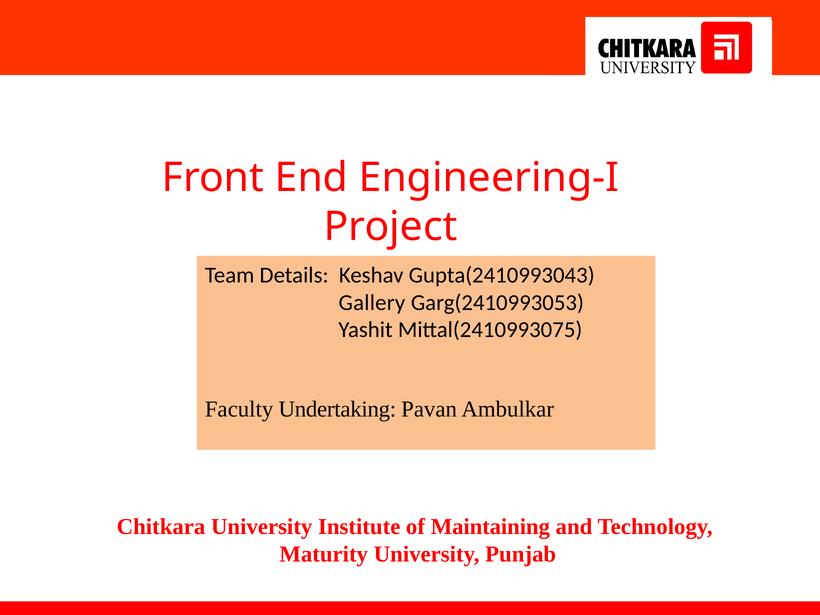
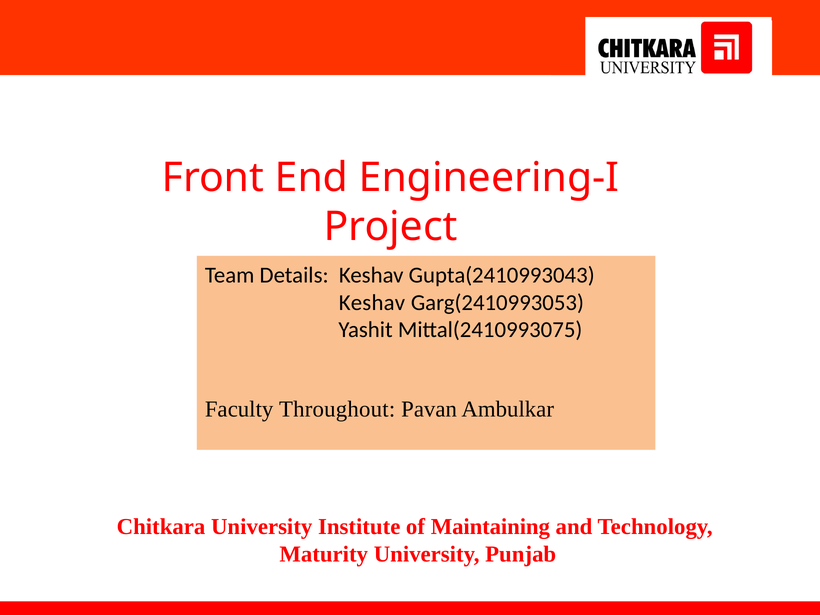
Gallery: Gallery -> Keshav (372, 302)
Undertaking: Undertaking -> Throughout (337, 409)
